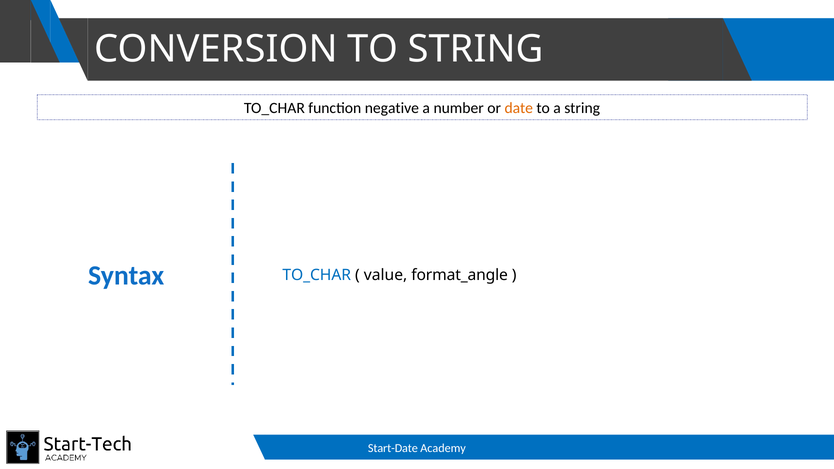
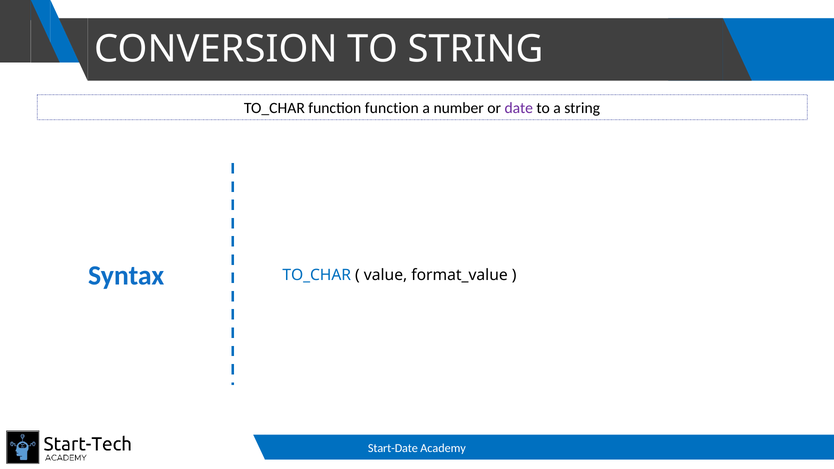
function negative: negative -> function (392, 108)
date colour: orange -> purple (519, 108)
format_angle: format_angle -> format_value (460, 275)
